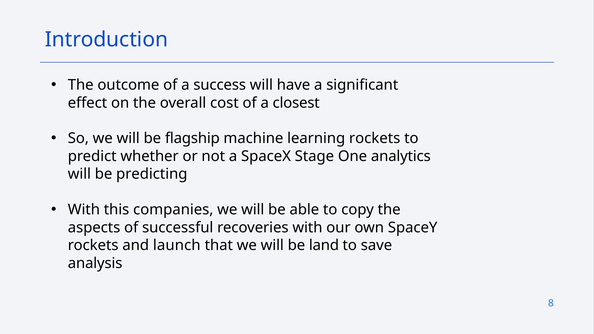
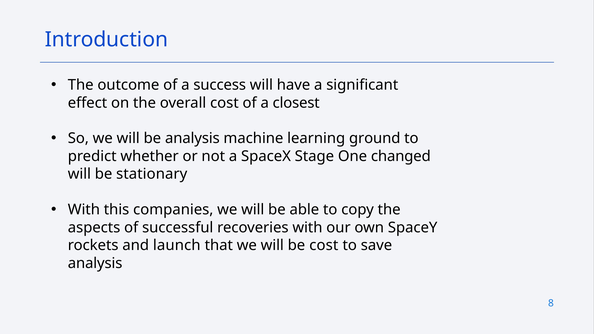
be flagship: flagship -> analysis (192, 138)
learning rockets: rockets -> ground (375, 138)
analytics: analytics -> changed (401, 156)
predicting: predicting -> stationary (152, 174)
be land: land -> cost (324, 245)
